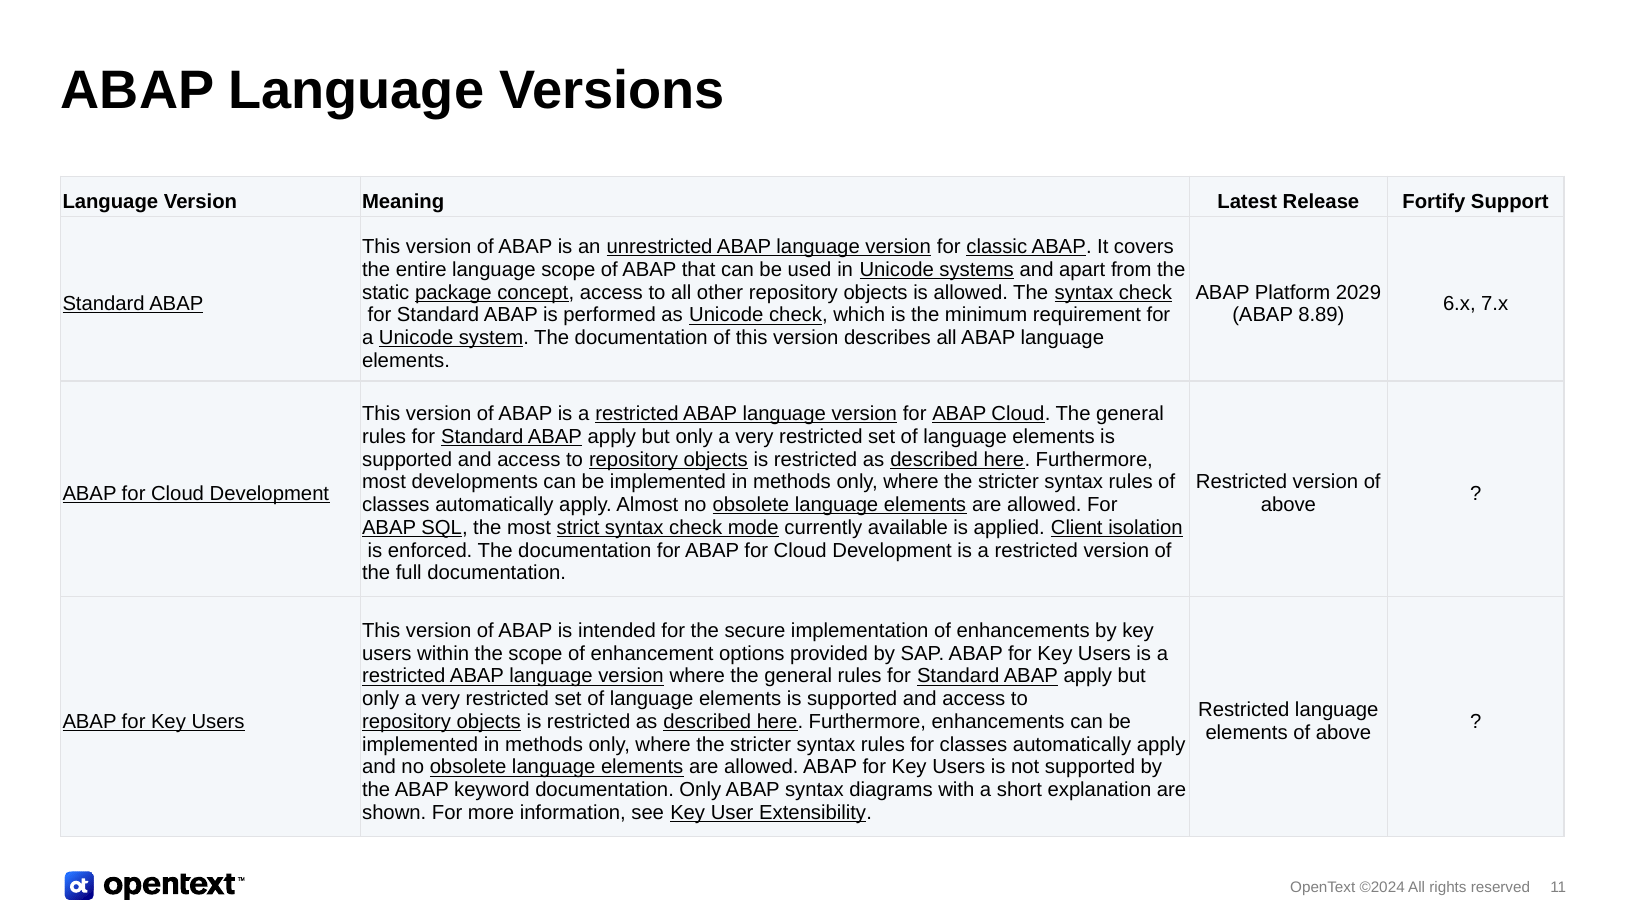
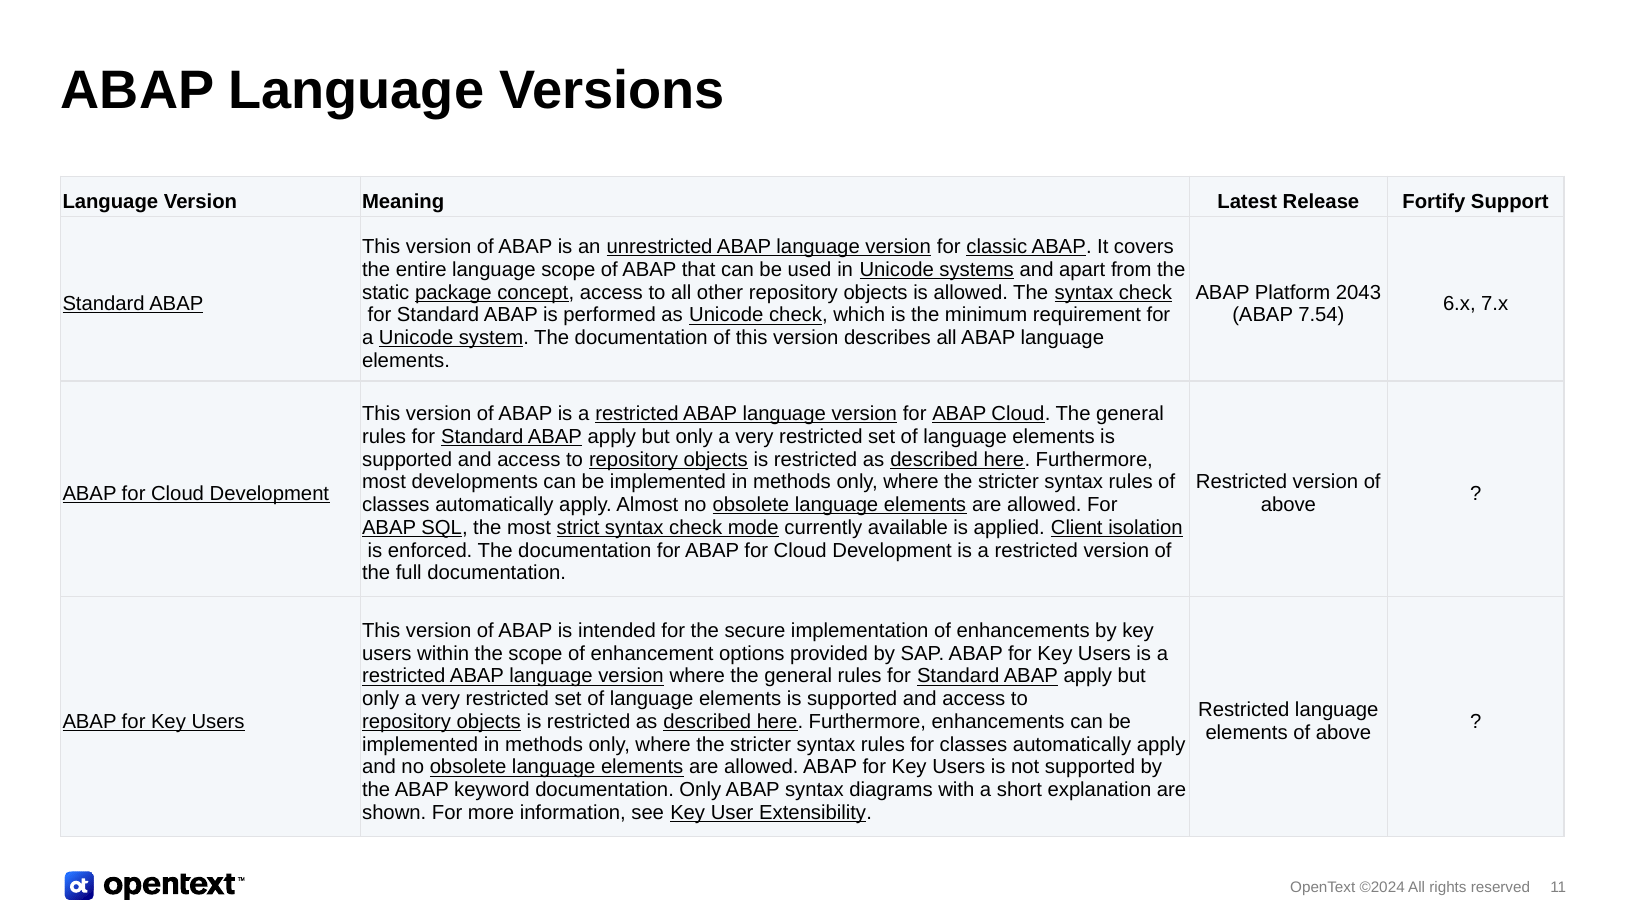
2029: 2029 -> 2043 (1358, 293)
8.89: 8.89 -> 7.54 (1321, 315)
